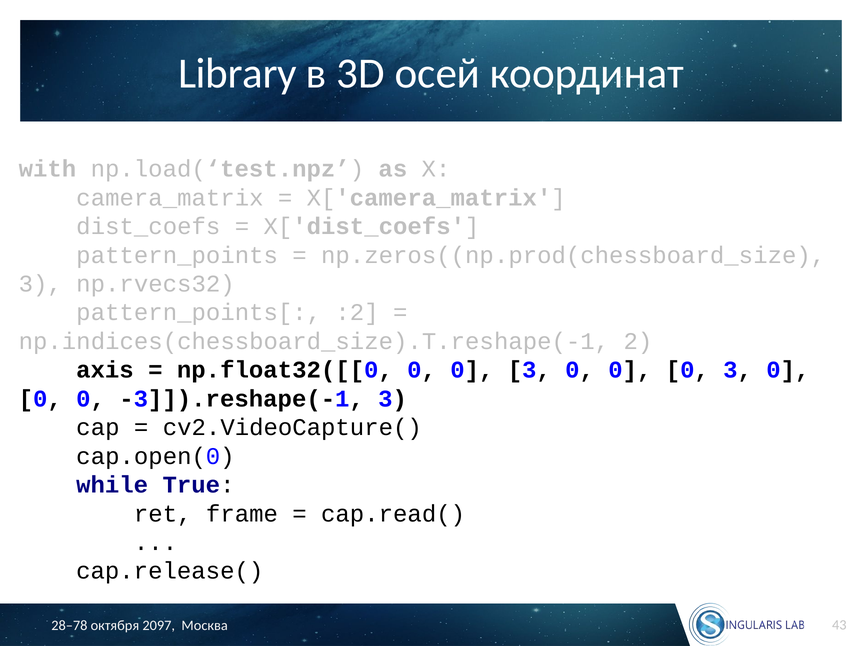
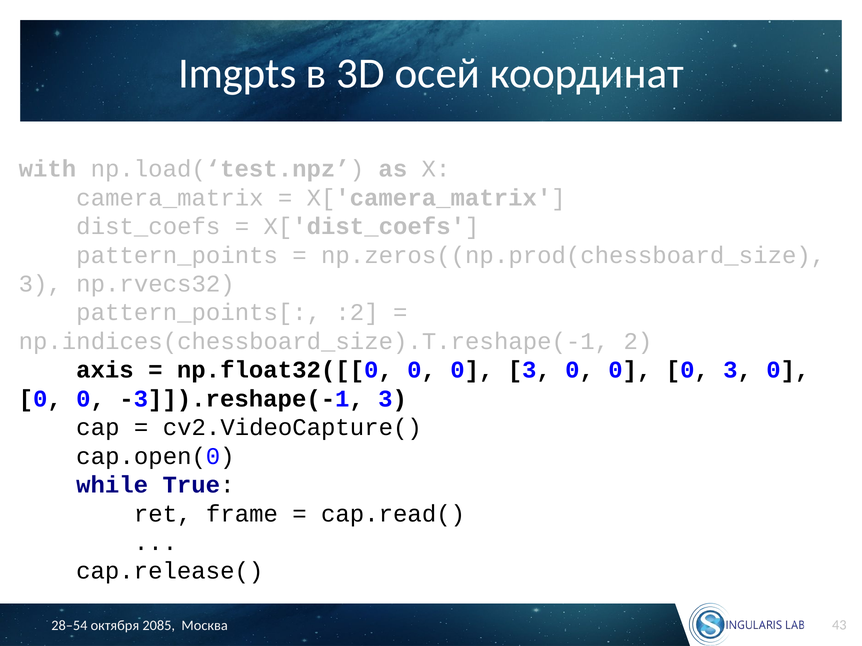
Library: Library -> Imgpts (237, 74)
28–78: 28–78 -> 28–54 (69, 626)
2097: 2097 -> 2085 (159, 626)
